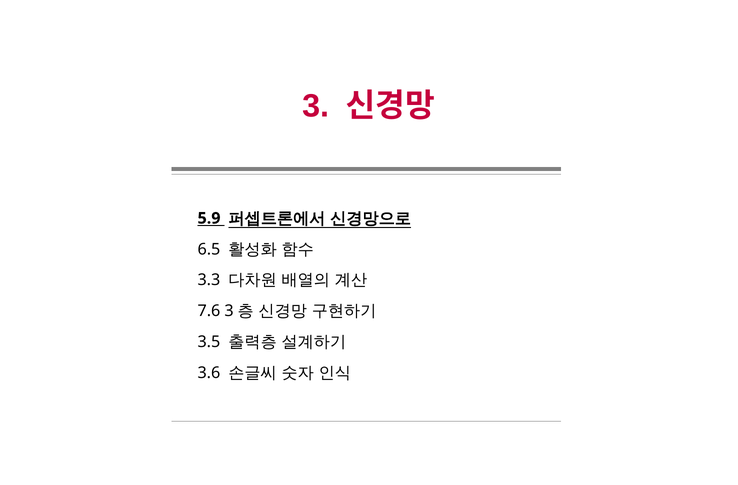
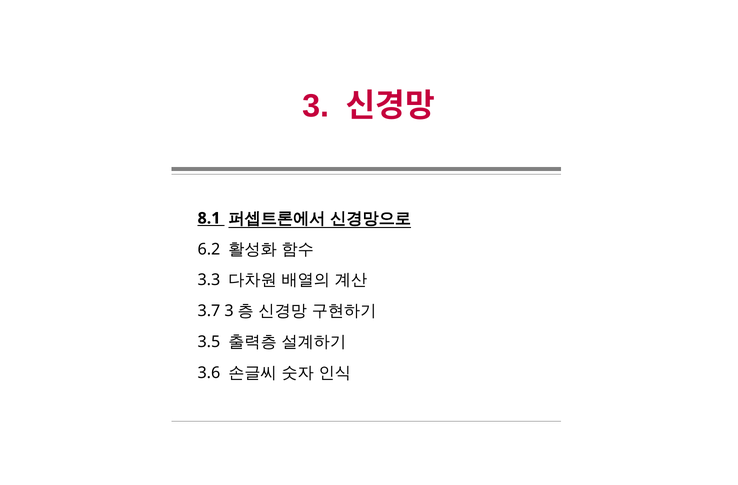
5.9: 5.9 -> 8.1 (209, 218)
6.5: 6.5 -> 6.2 (209, 249)
7.6: 7.6 -> 3.7 (209, 311)
